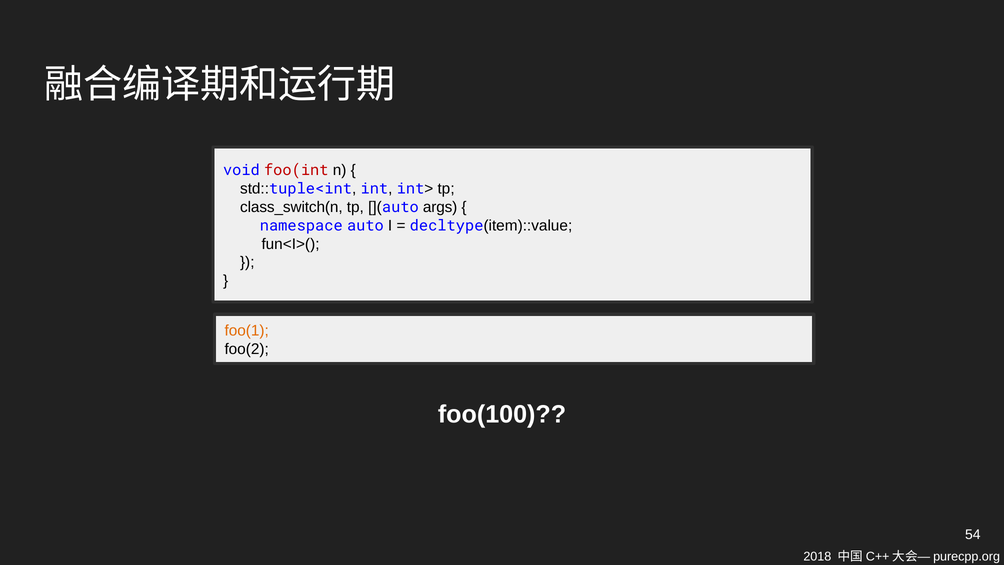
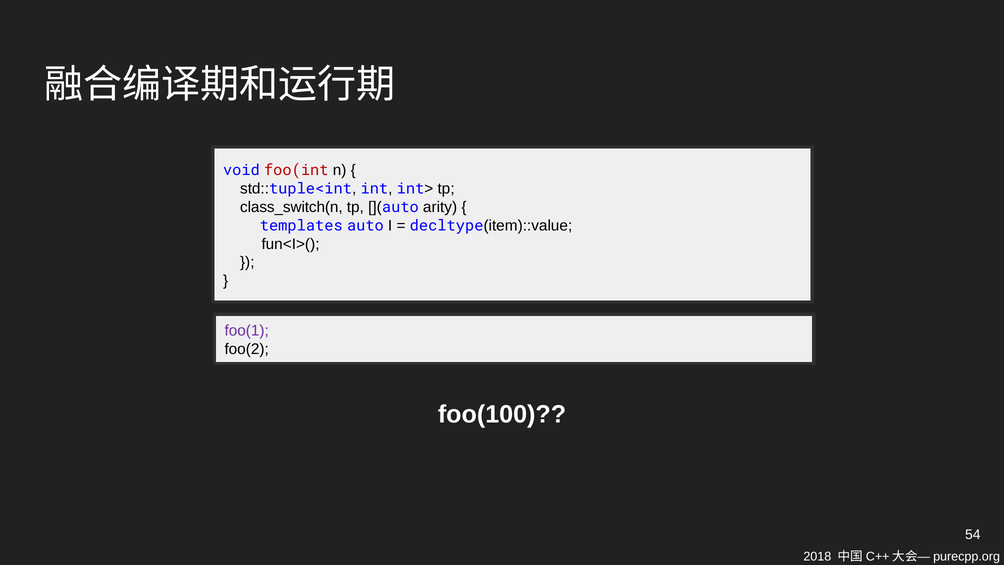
args: args -> arity (440, 207)
namespace: namespace -> templates (301, 225)
foo(1 colour: orange -> purple (247, 331)
